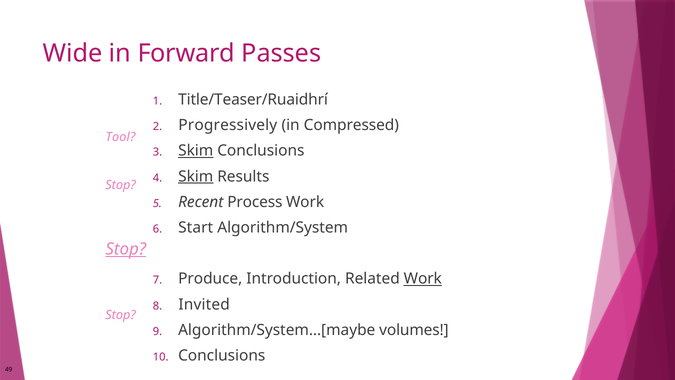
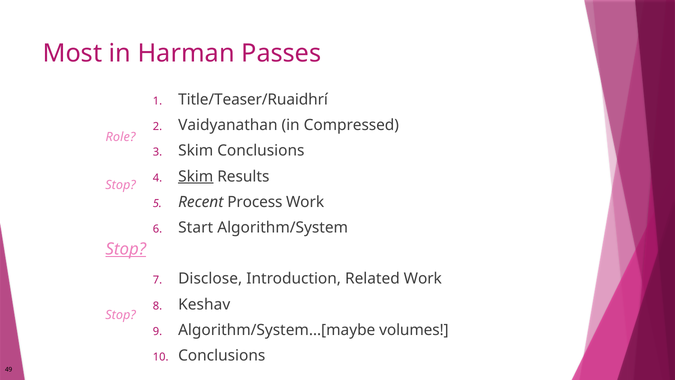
Wide: Wide -> Most (72, 53)
Forward: Forward -> Harman (186, 53)
Progressively: Progressively -> Vaidyanathan (228, 125)
Tool: Tool -> Role (121, 137)
Skim underline: present -> none (196, 151)
Produce: Produce -> Disclose (210, 279)
Work underline: present -> none (423, 279)
Invited: Invited -> Keshav (204, 304)
